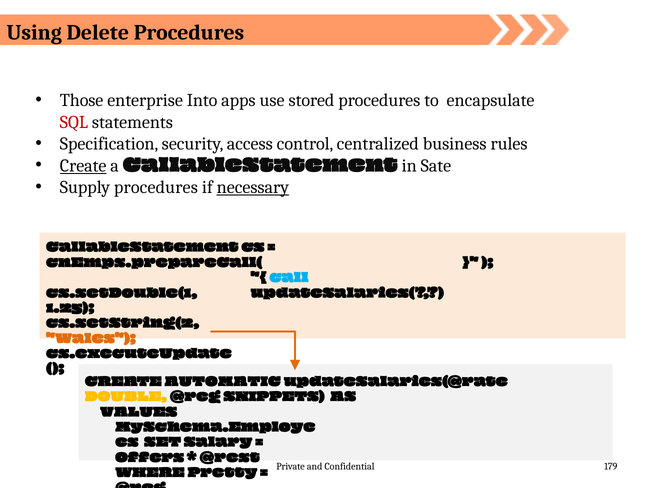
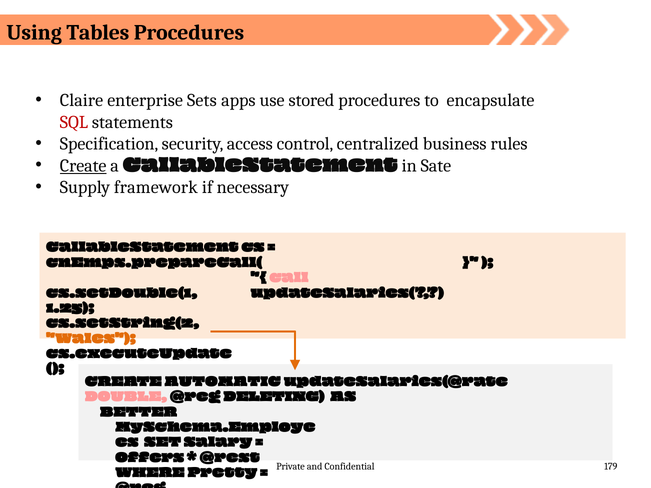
Delete: Delete -> Tables (98, 33)
Those: Those -> Claire (82, 100)
Into: Into -> Sets (202, 100)
Supply procedures: procedures -> framework (156, 187)
necessary underline: present -> none (253, 187)
call colour: light blue -> pink (289, 278)
DOUBLE colour: yellow -> pink (126, 397)
SNIPPETS: SNIPPETS -> DELETING (274, 397)
VALUES: VALUES -> BETTER (139, 413)
